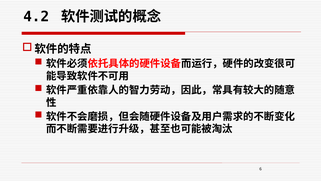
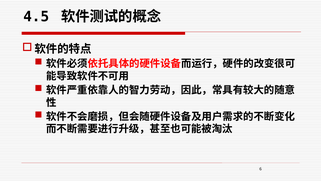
4.2: 4.2 -> 4.5 (36, 17)
